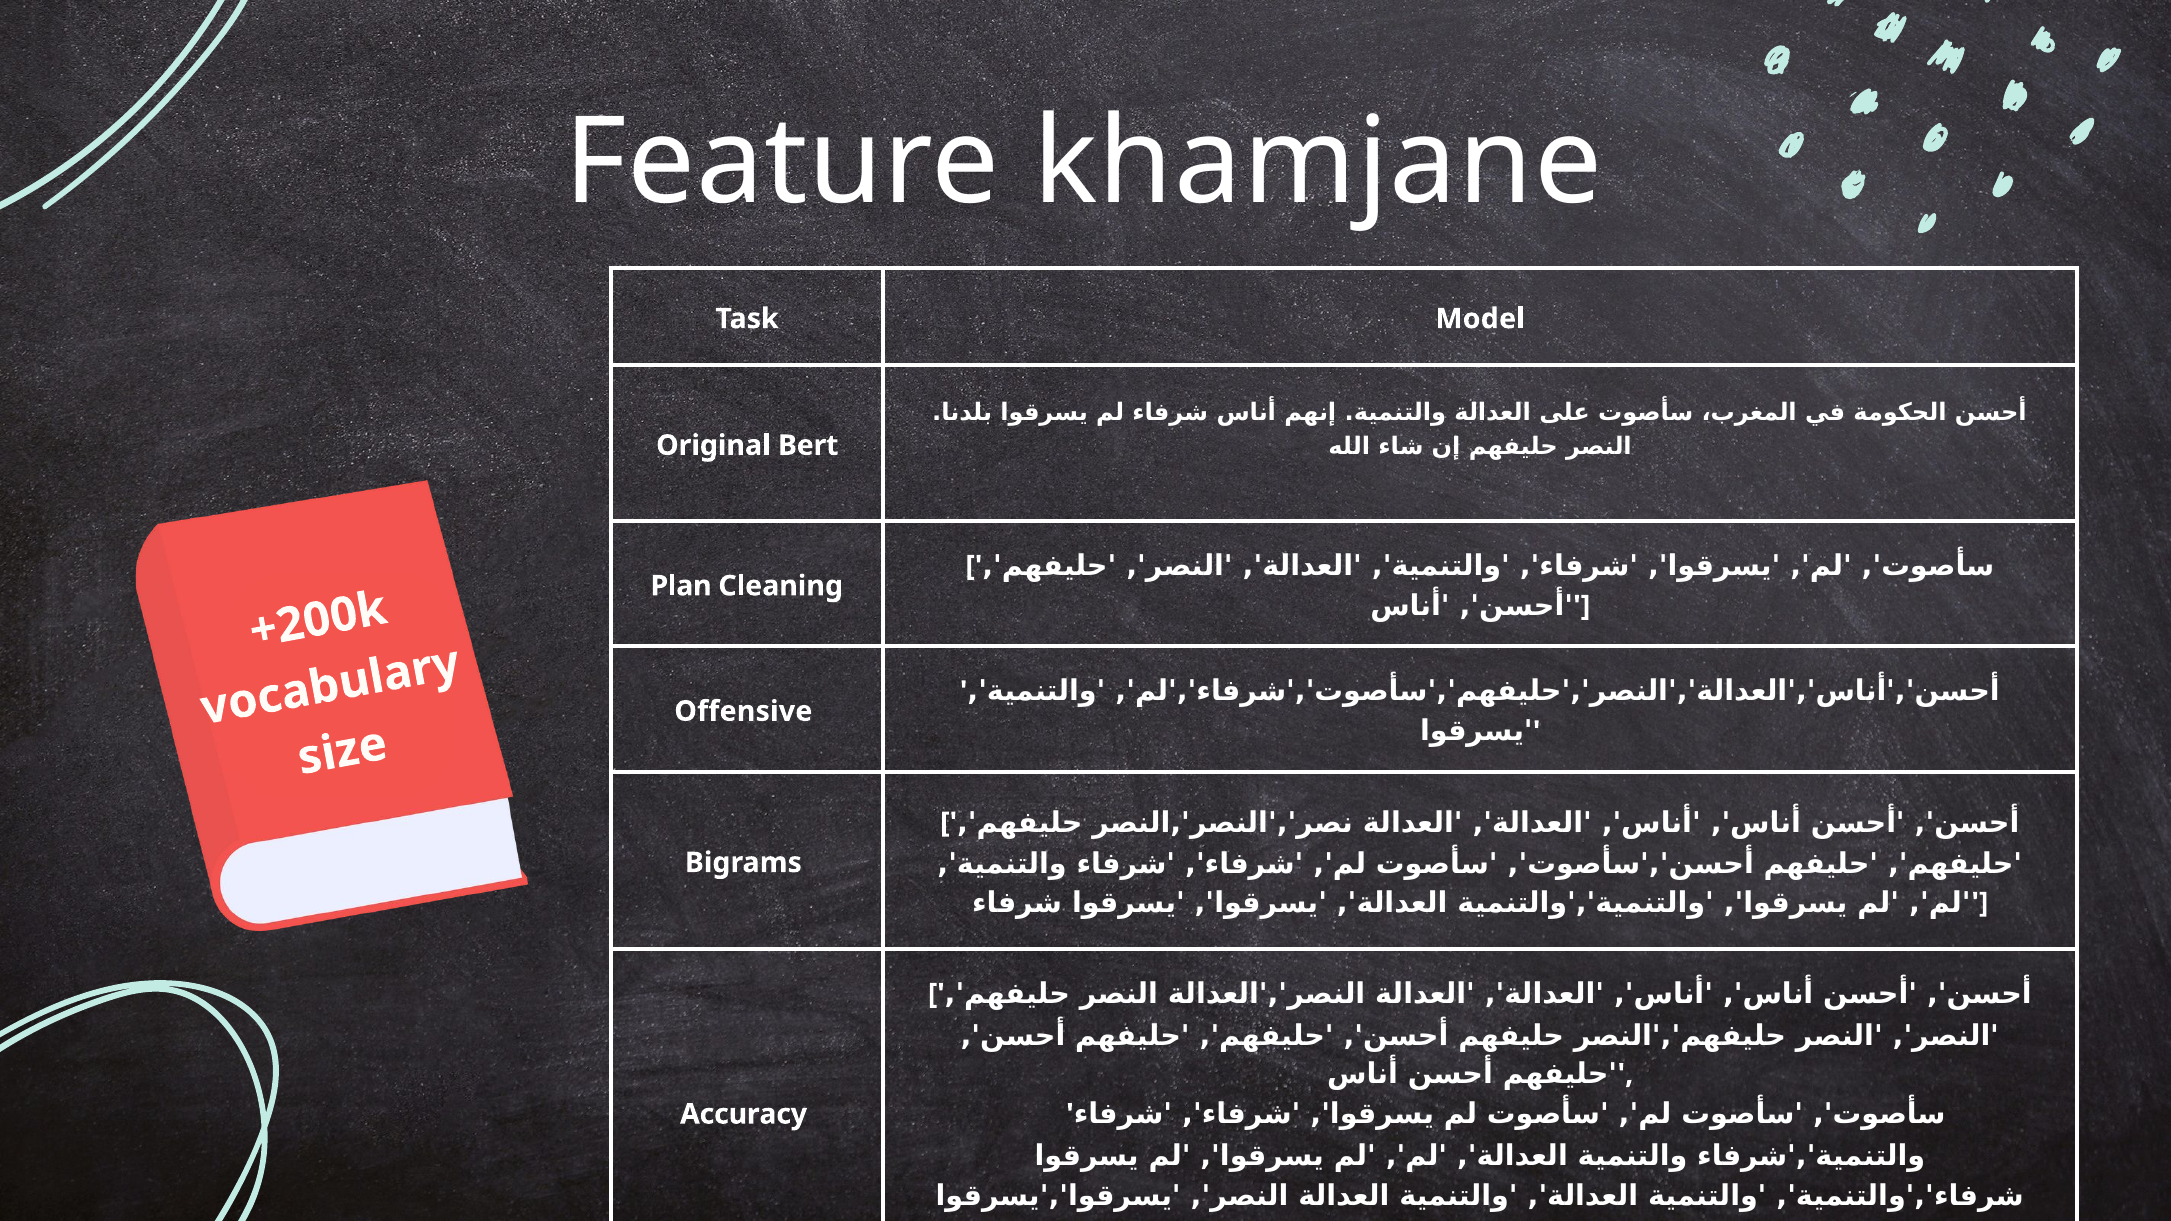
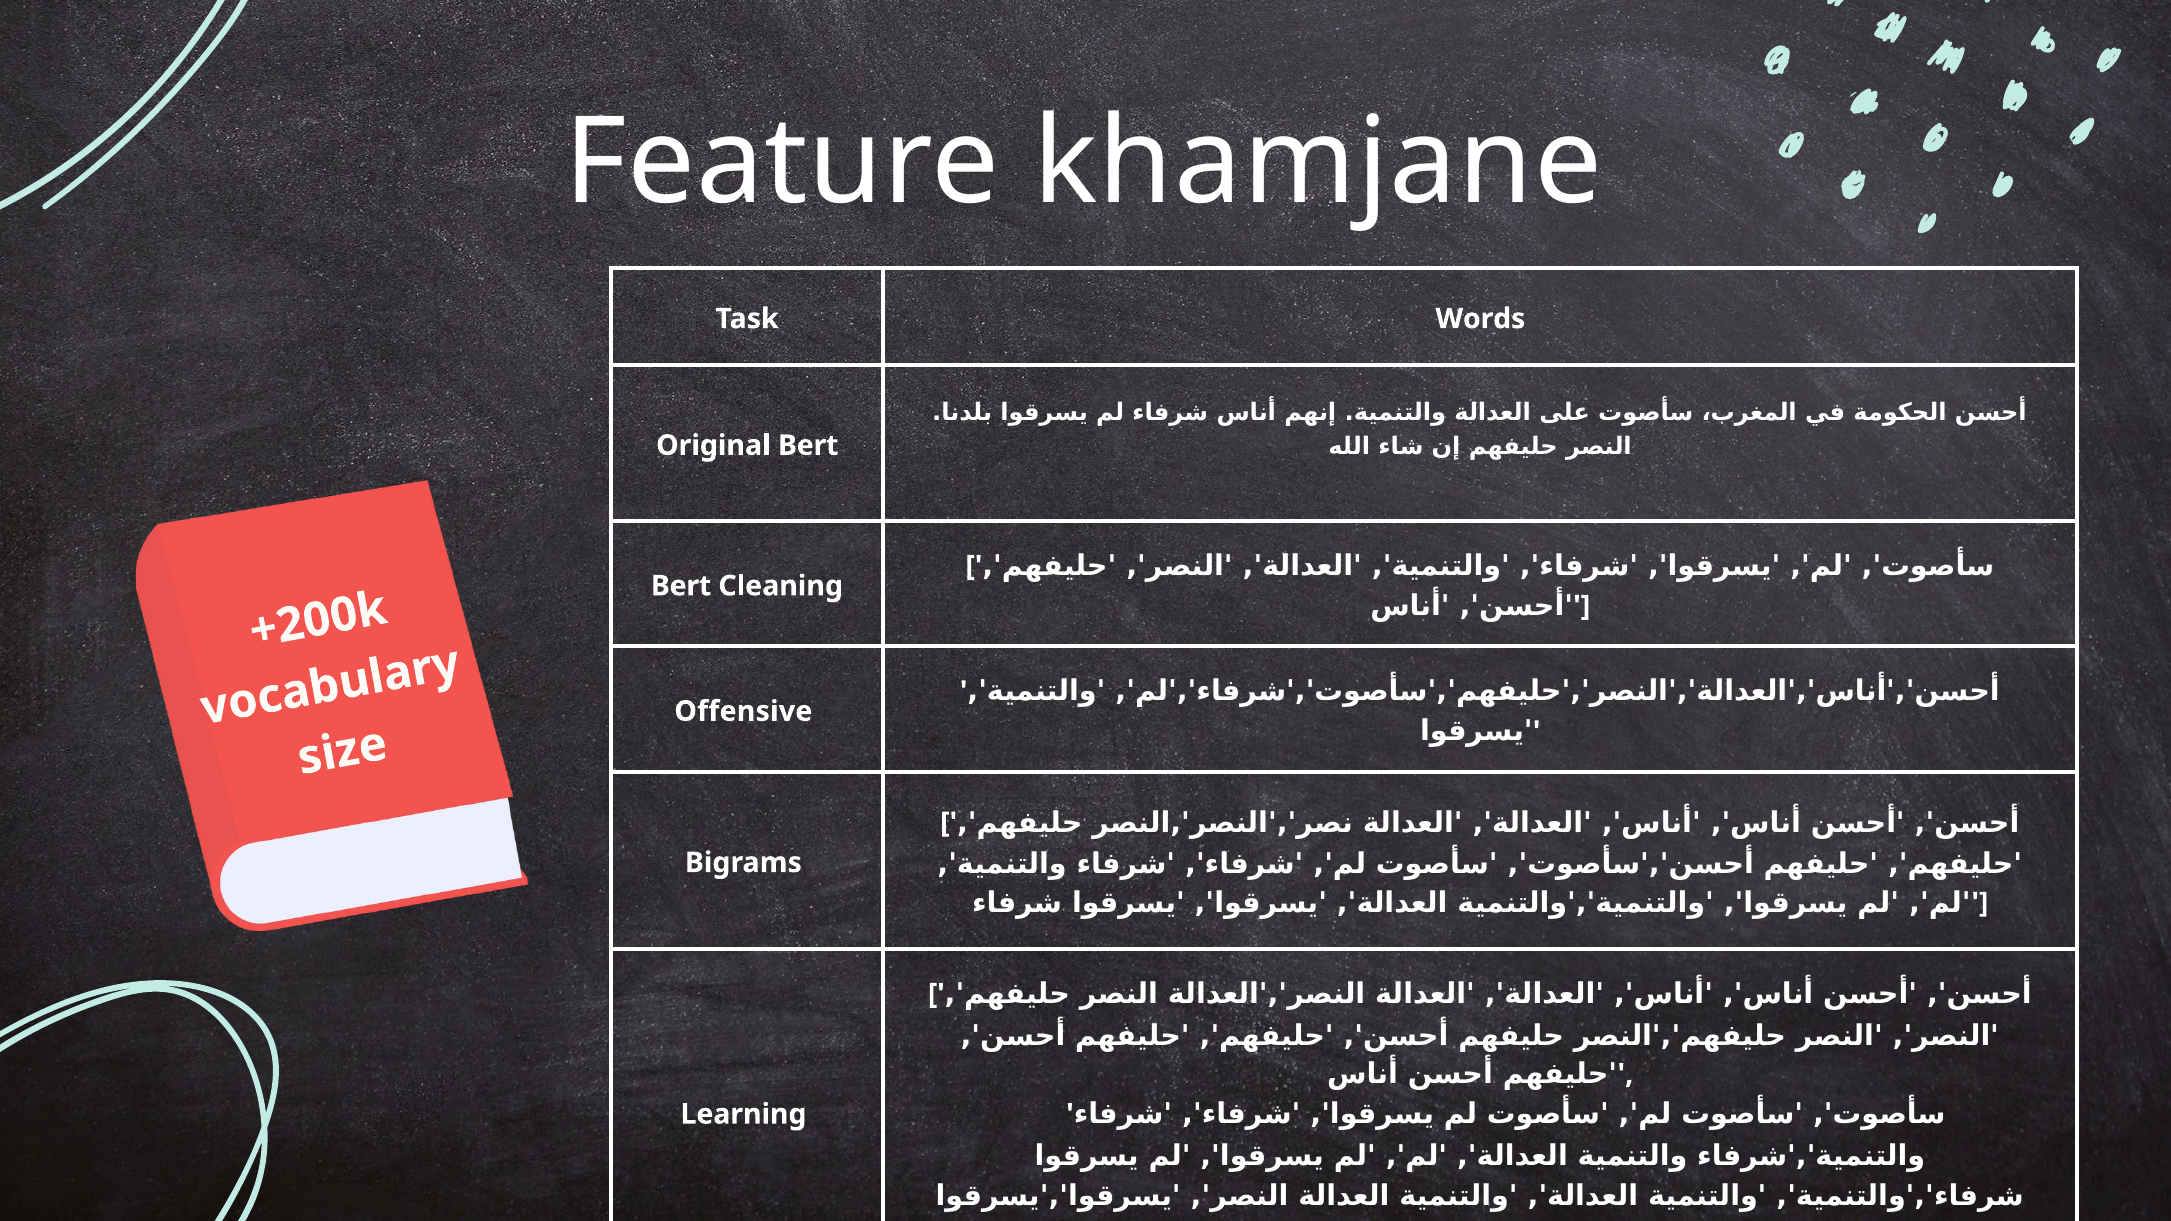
Model: Model -> Words (1480, 319)
Plan: Plan -> Bert (681, 586)
Accuracy: Accuracy -> Learning (743, 1114)
